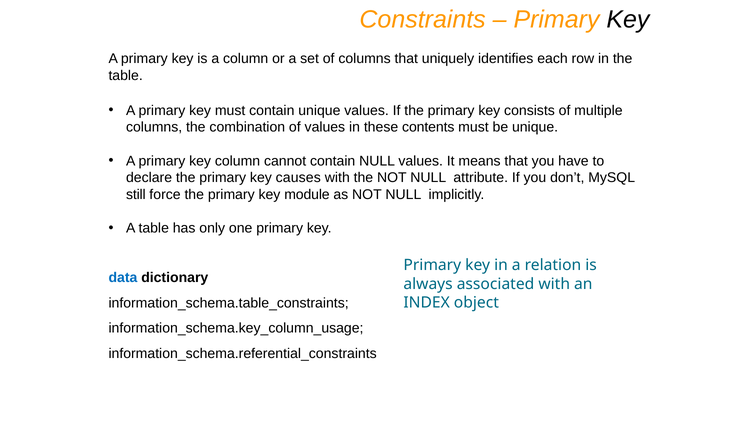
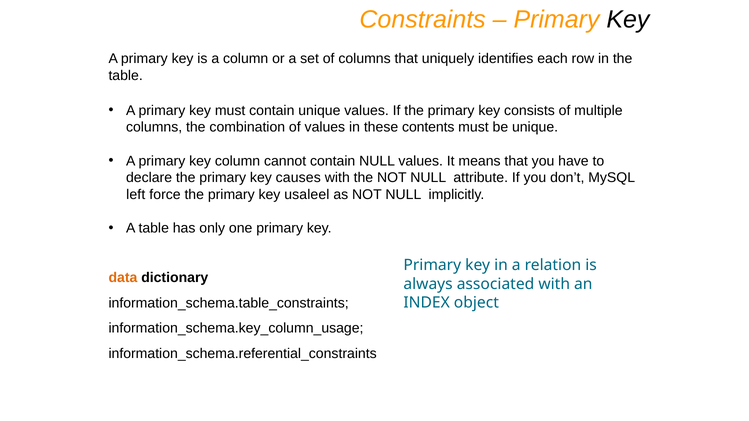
still: still -> left (136, 195)
module: module -> usaleel (307, 195)
data colour: blue -> orange (123, 278)
